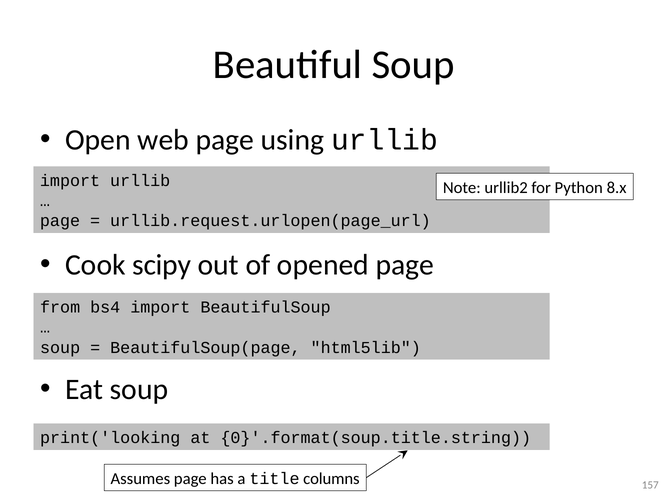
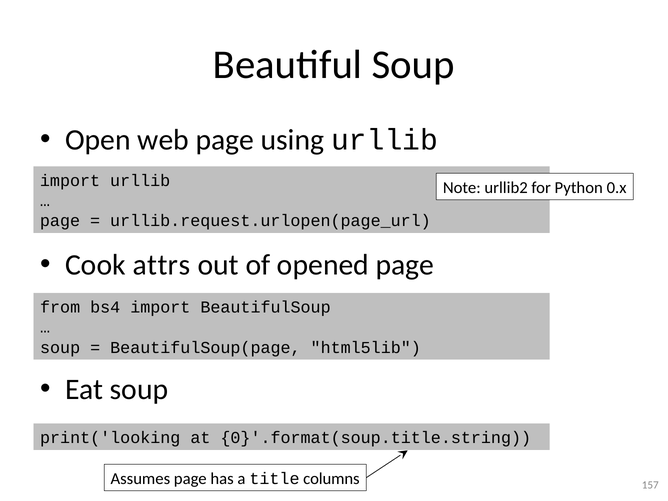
8.x: 8.x -> 0.x (617, 188)
scipy: scipy -> attrs (162, 265)
